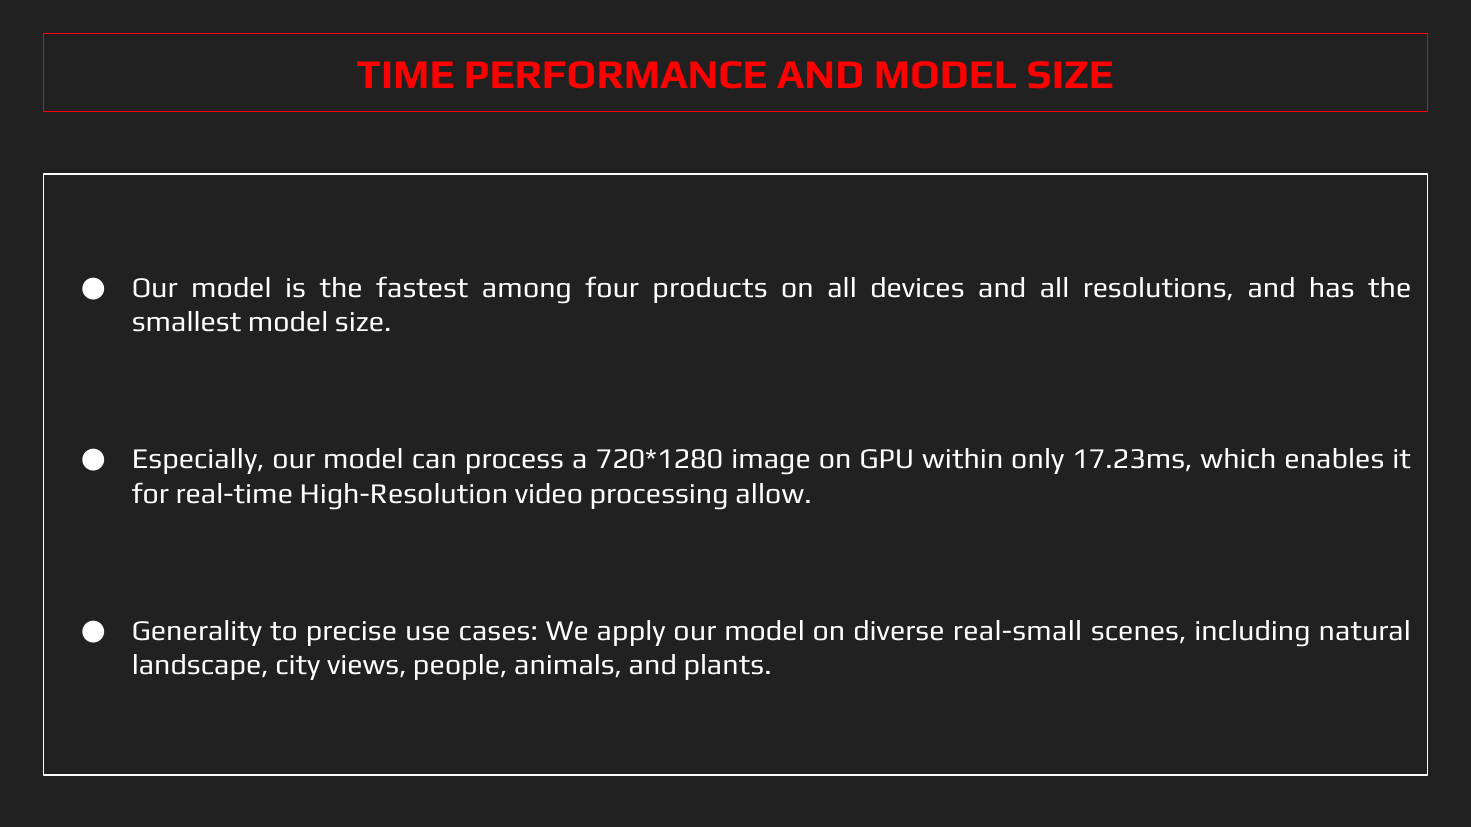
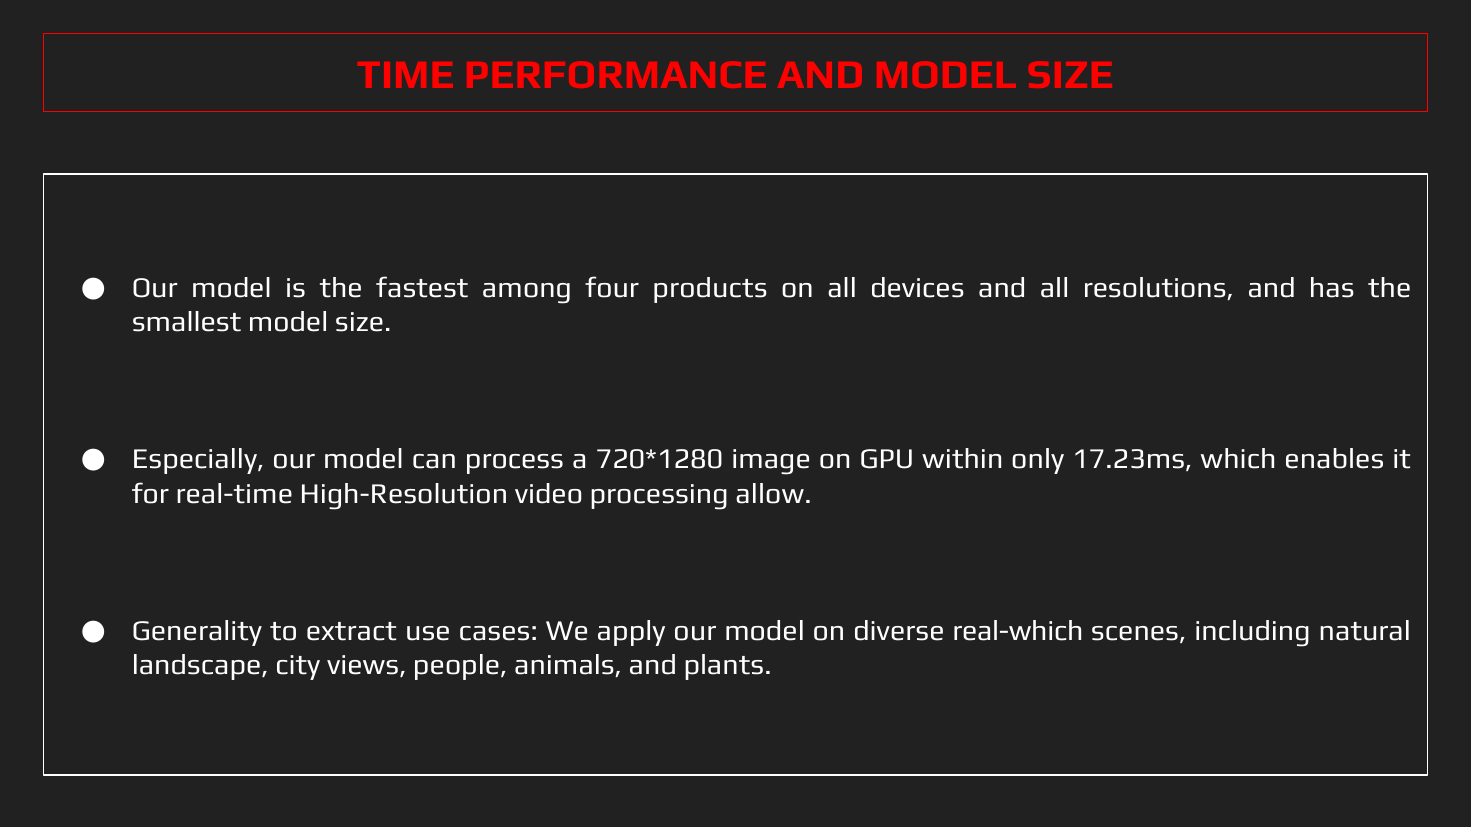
precise: precise -> extract (351, 631)
real-small: real-small -> real-which (1018, 631)
